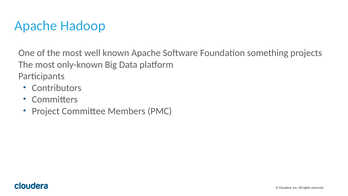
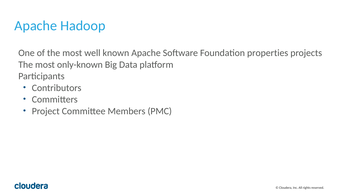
something: something -> properties (268, 53)
